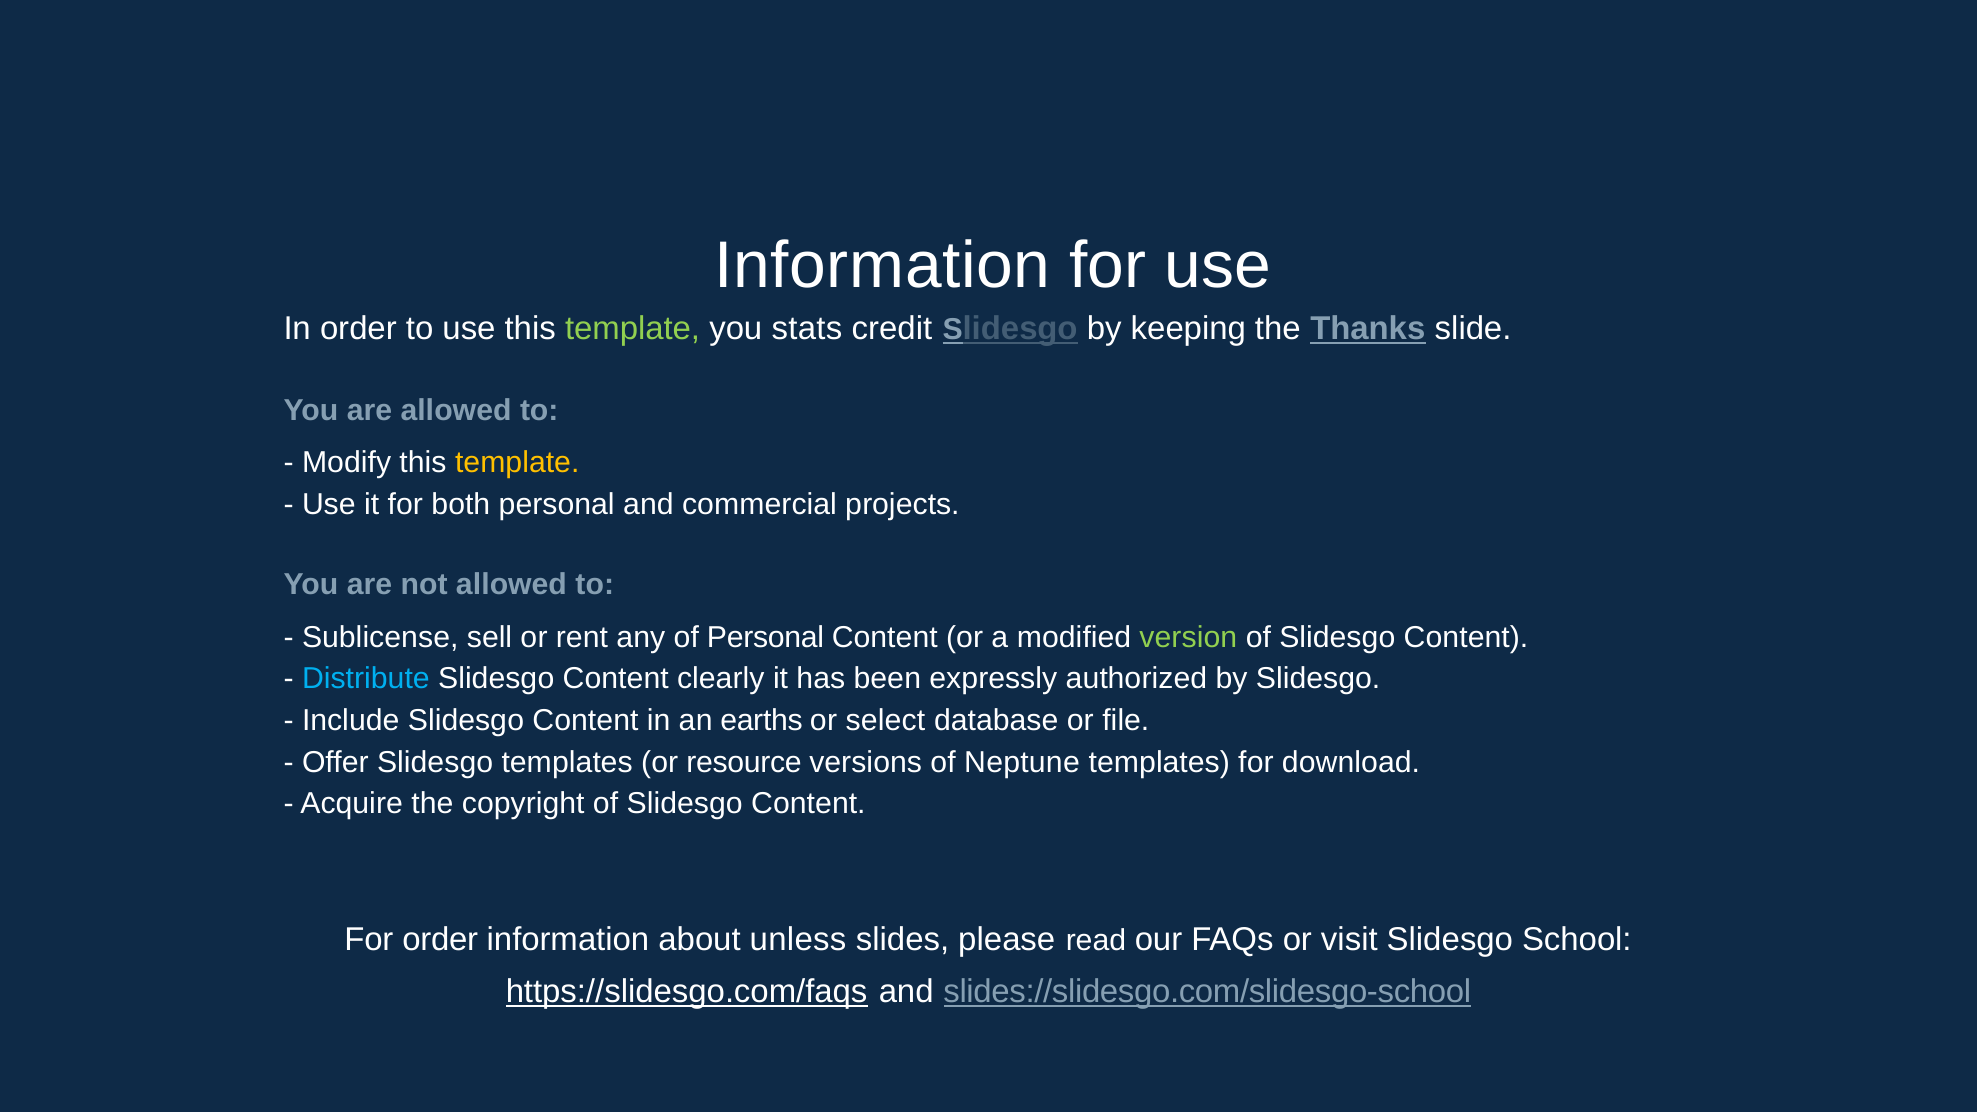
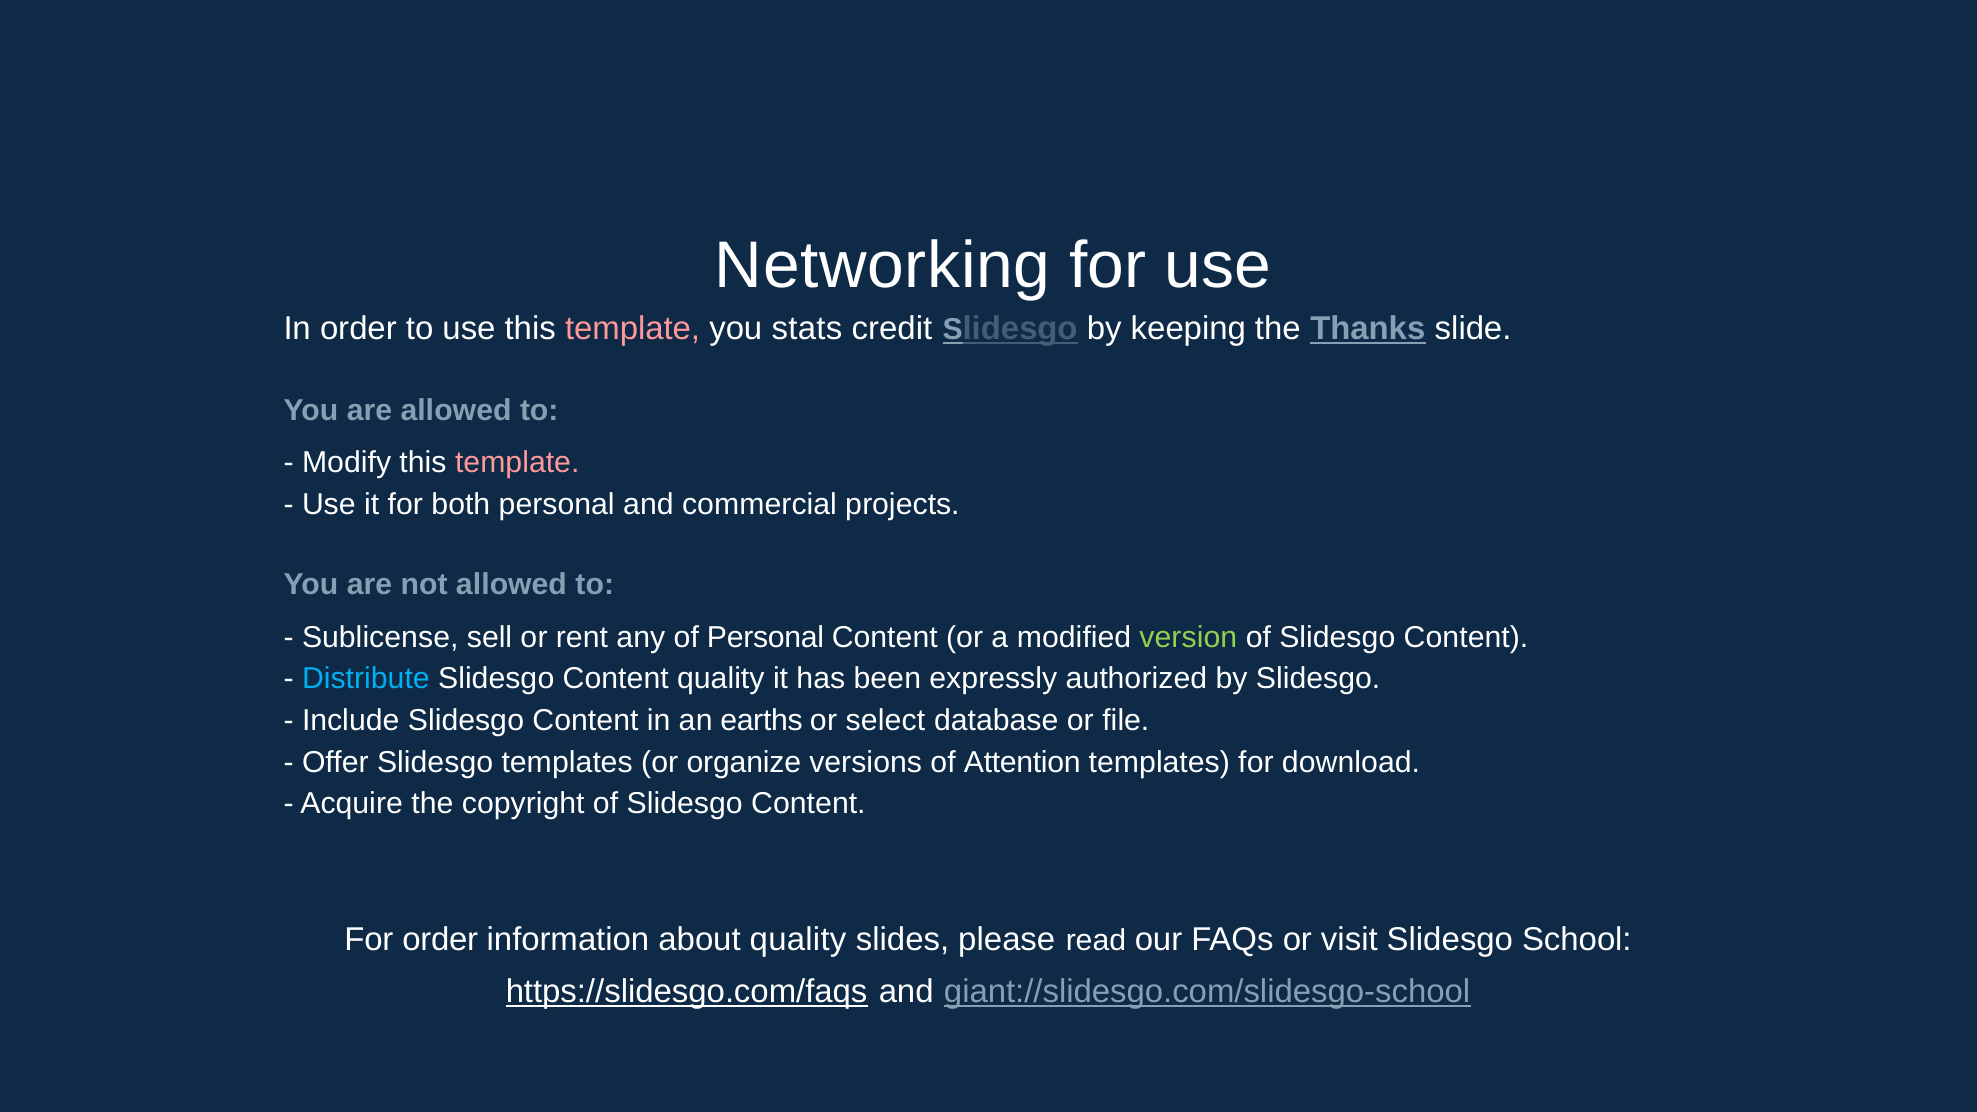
Information: Information -> Networking (883, 266)
template colour: light green -> pink (633, 329)
template colour: yellow -> pink (517, 463)
Content clearly: clearly -> quality (721, 679)
resource: resource -> organize (744, 762)
Neptune: Neptune -> Attention (1022, 762)
about unless: unless -> quality (798, 939)
slides://slidesgo.com/slidesgo-school: slides://slidesgo.com/slidesgo-school -> giant://slidesgo.com/slidesgo-school (1207, 991)
